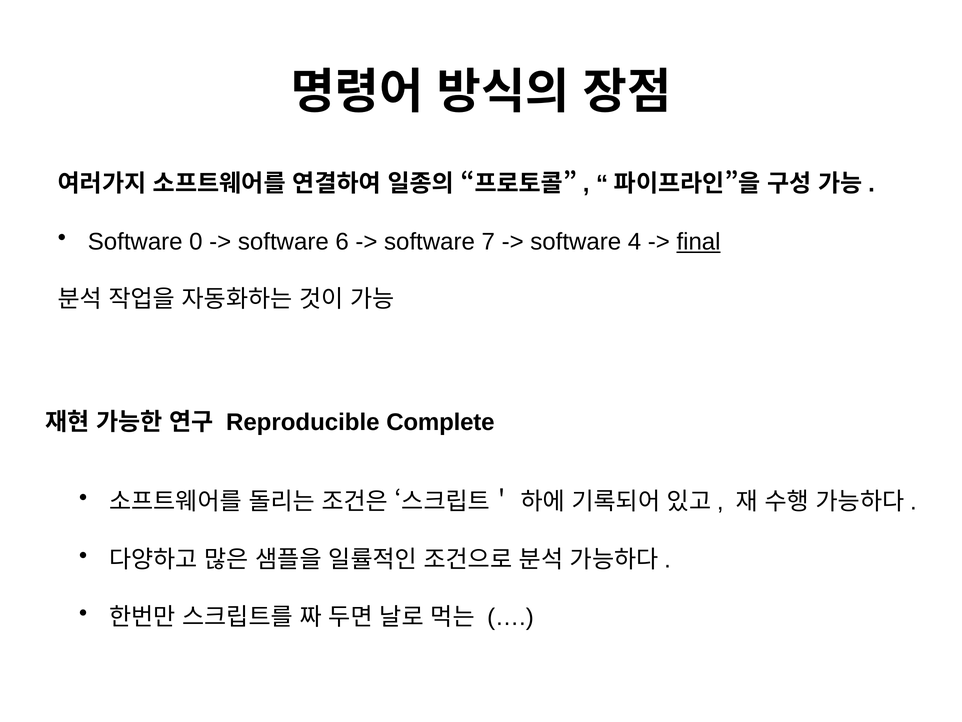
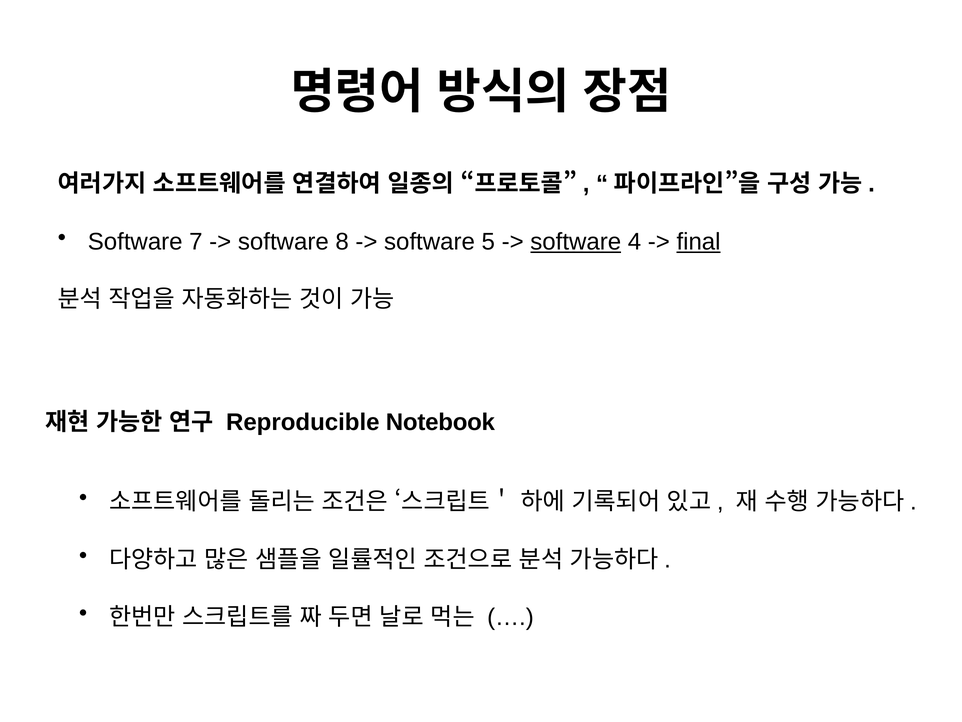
0: 0 -> 7 (196, 242)
6: 6 -> 8 (342, 242)
7: 7 -> 5 (488, 242)
software underline: none -> present (576, 242)
Complete: Complete -> Notebook (440, 422)
